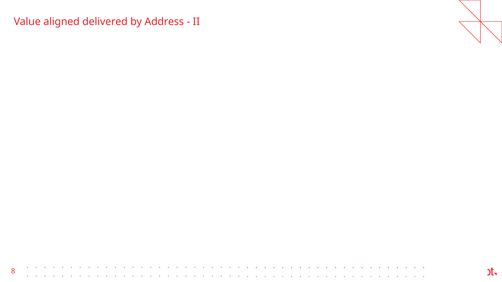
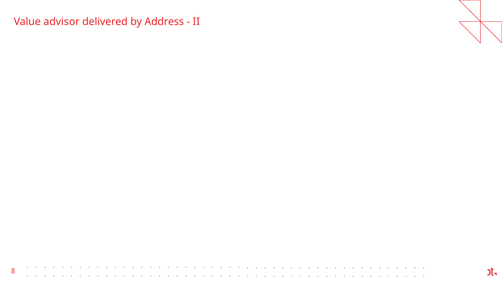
aligned: aligned -> advisor (62, 22)
